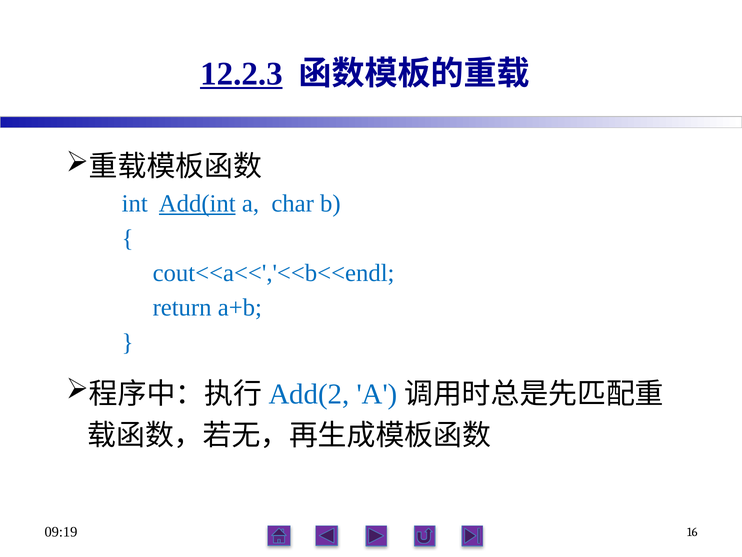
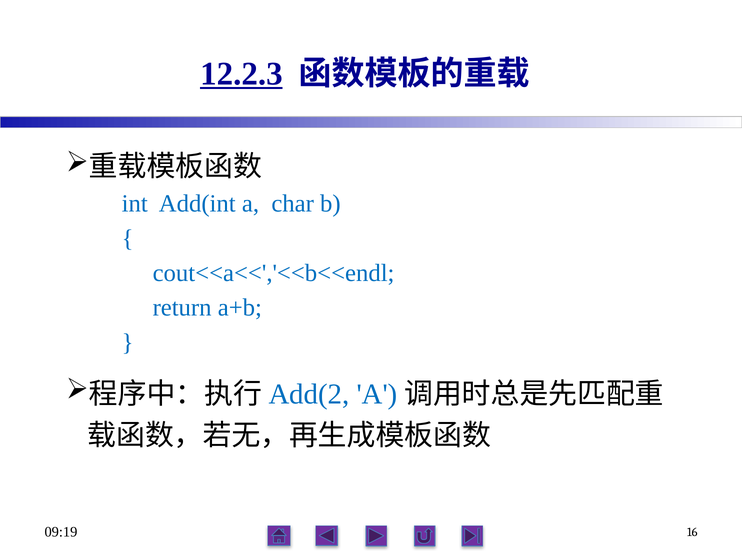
Add(int underline: present -> none (197, 204)
